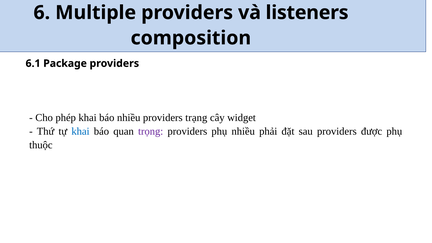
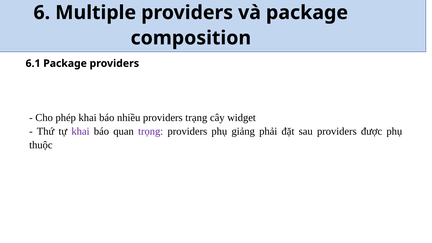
và listeners: listeners -> package (307, 13)
khai colour: blue -> purple (81, 131)
phụ nhiều: nhiều -> giảng (243, 131)
